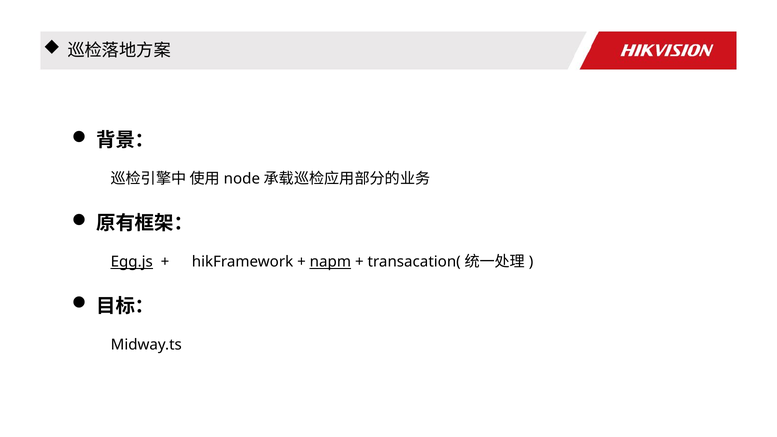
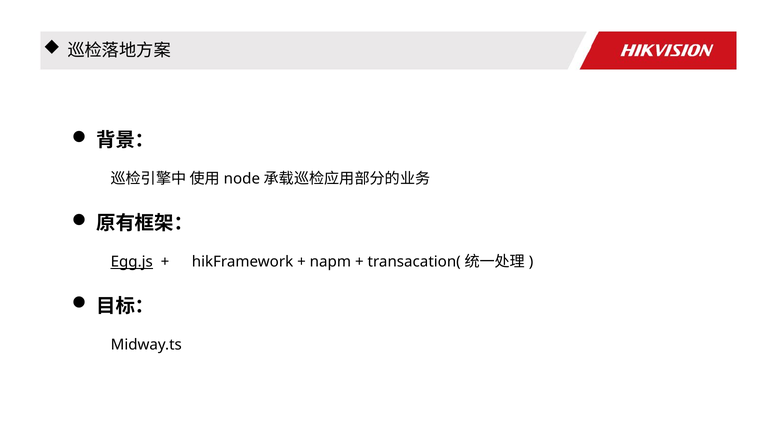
napm underline: present -> none (330, 262)
